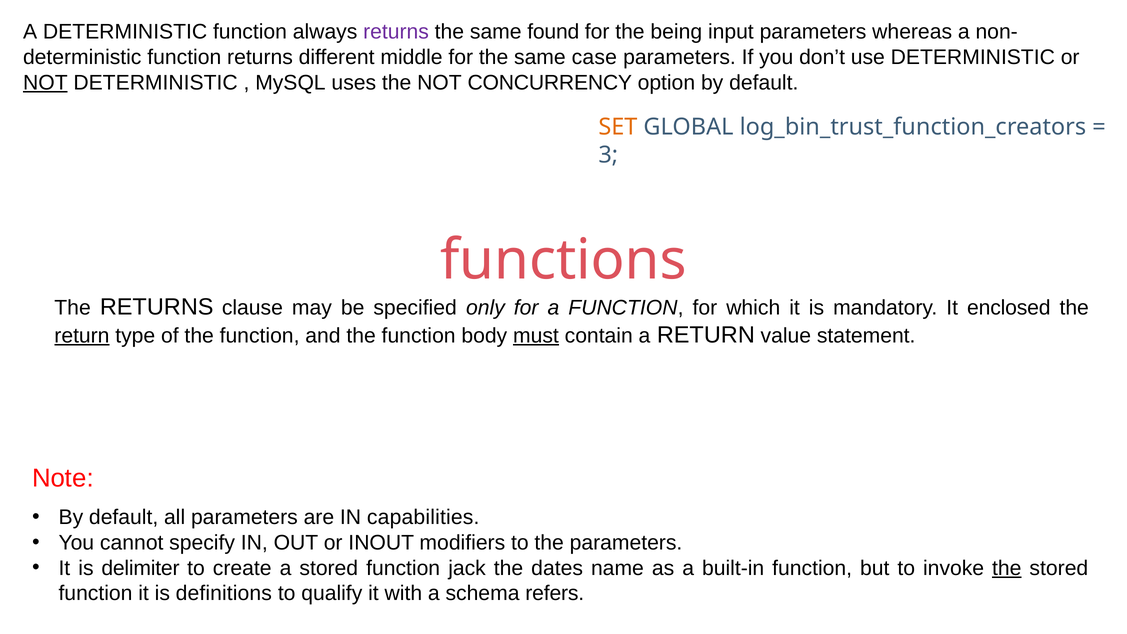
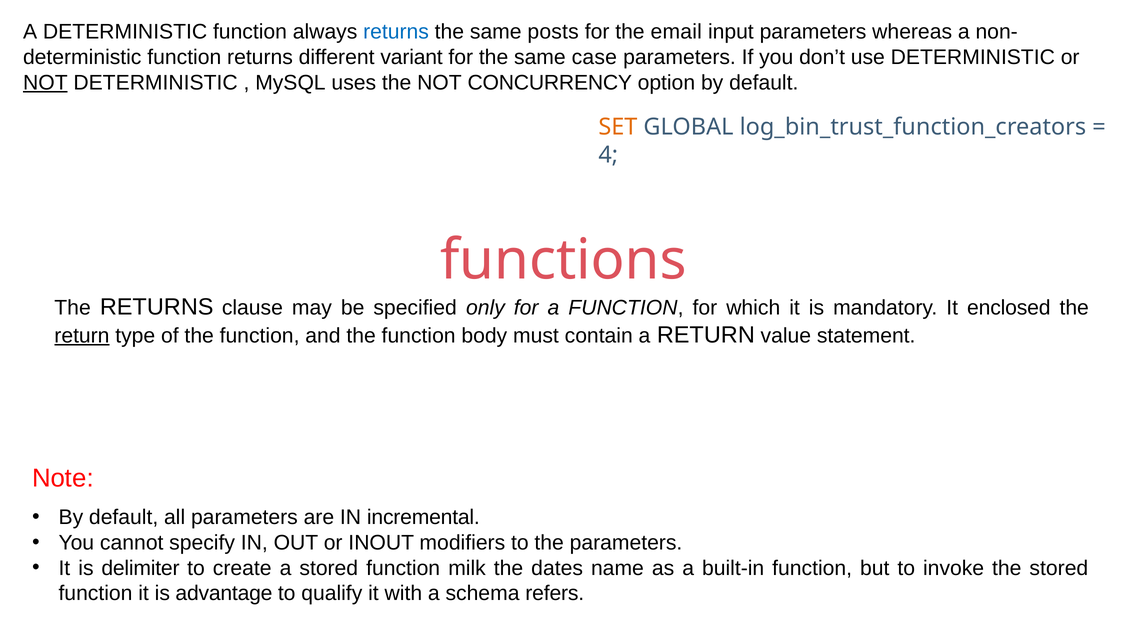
returns colour: purple -> blue (396, 32)
found: found -> posts (553, 32)
being: being -> email (676, 32)
middle: middle -> variant (412, 57)
3: 3 -> 4 (608, 155)
must underline: present -> none (536, 336)
capabilities: capabilities -> incremental (423, 517)
jack: jack -> milk (467, 568)
the underline: present -> none (1007, 568)
definitions: definitions -> advantage (224, 593)
